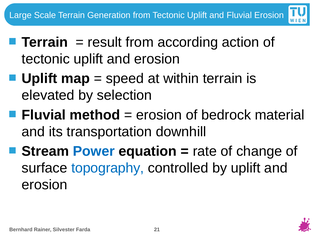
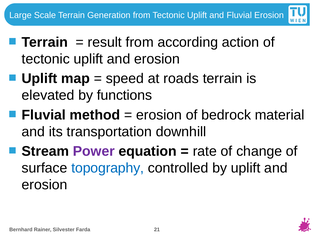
within: within -> roads (181, 78)
selection: selection -> functions (124, 95)
Power colour: blue -> purple (94, 151)
